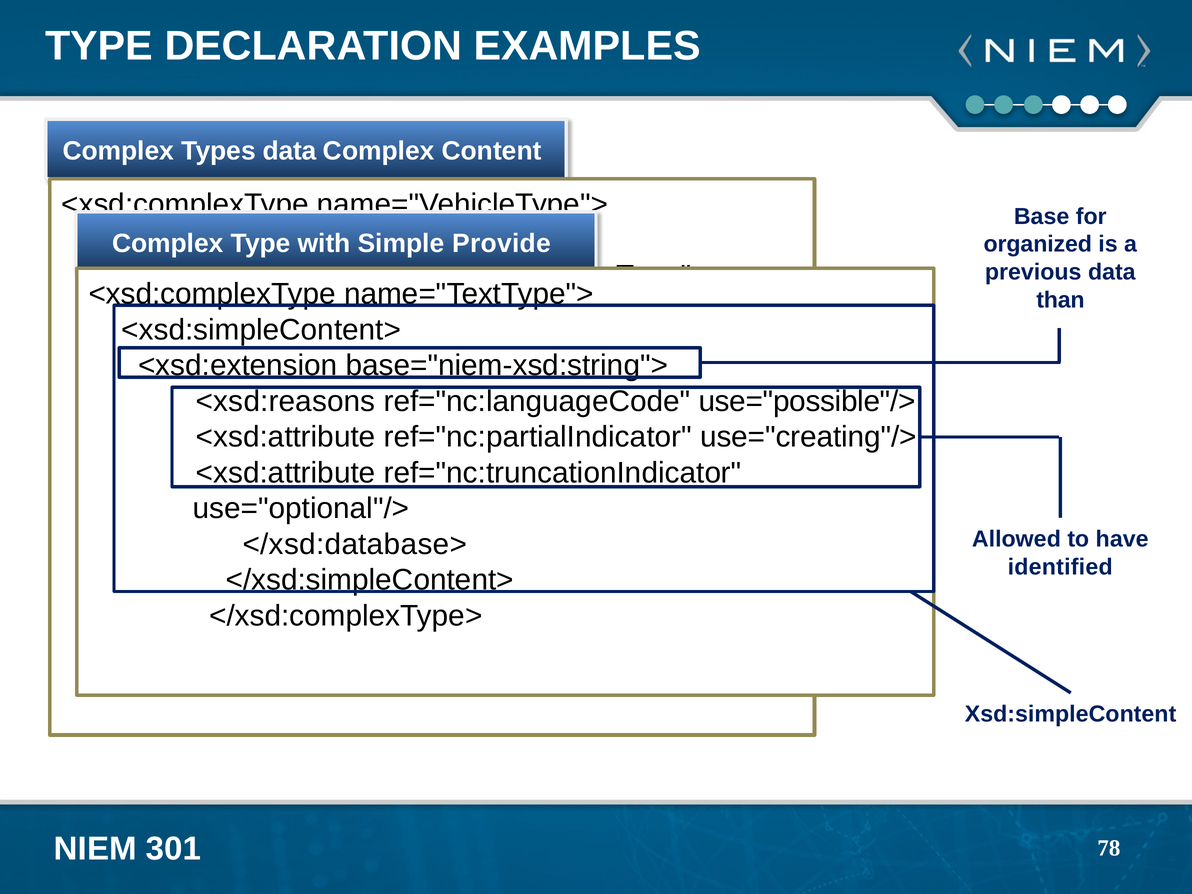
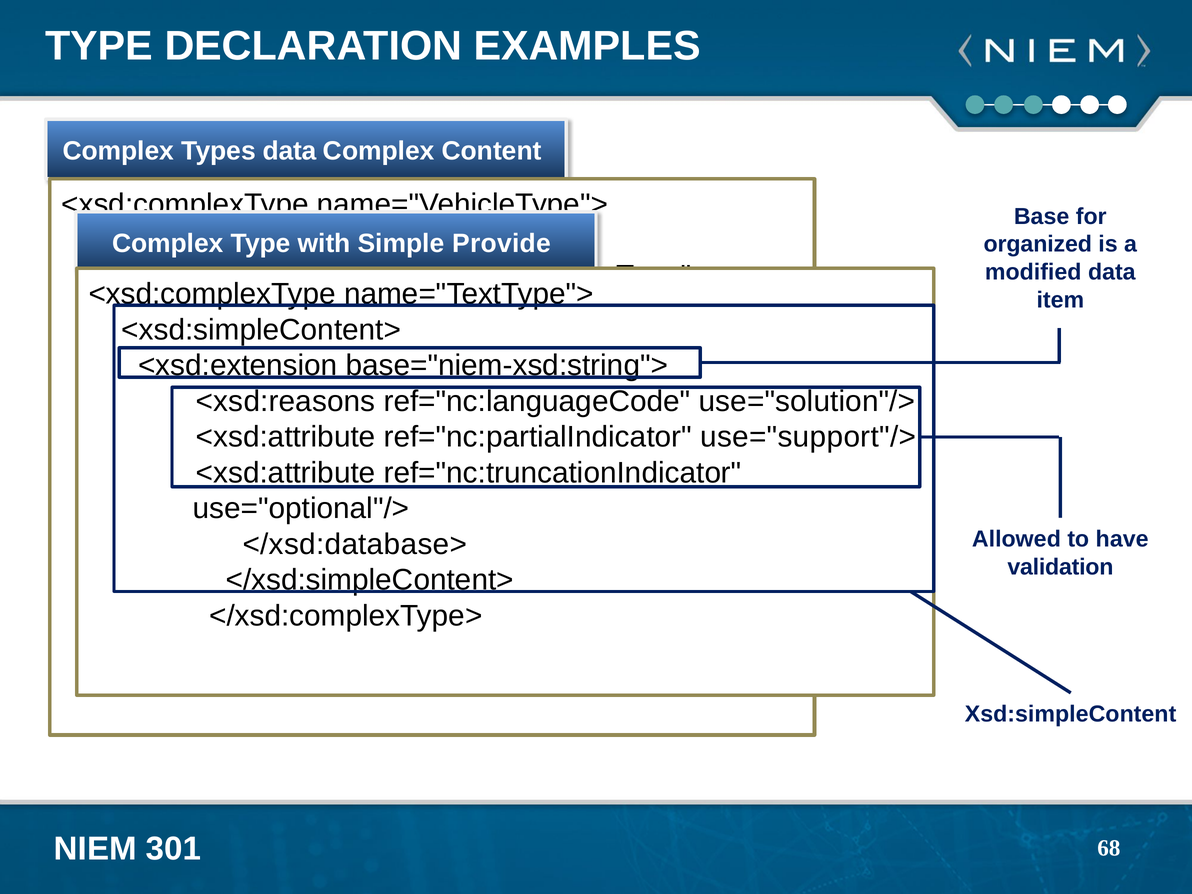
previous: previous -> modified (1033, 272)
than: than -> item (1060, 300)
use="possible"/>: use="possible"/> -> use="solution"/> (807, 401)
use="creating"/>: use="creating"/> -> use="support"/> (808, 437)
identified: identified -> validation (1060, 567)
78: 78 -> 68 (1109, 848)
